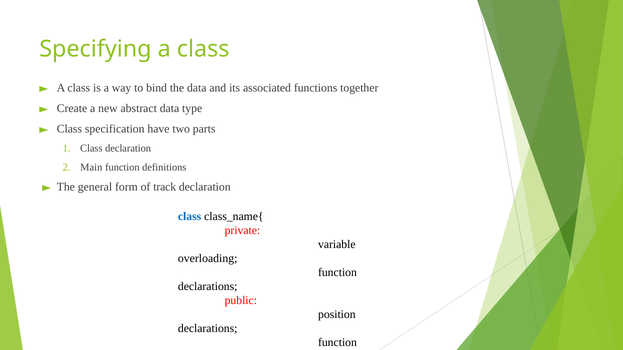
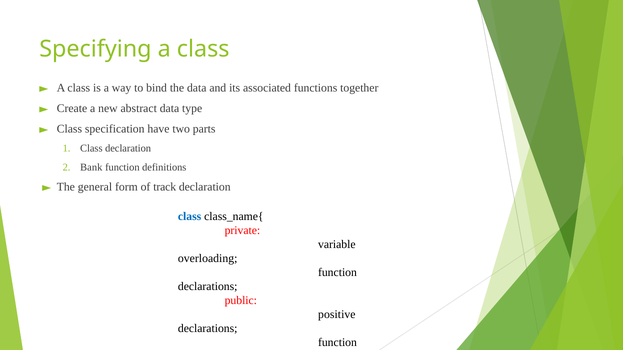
Main: Main -> Bank (91, 167)
position: position -> positive (337, 315)
